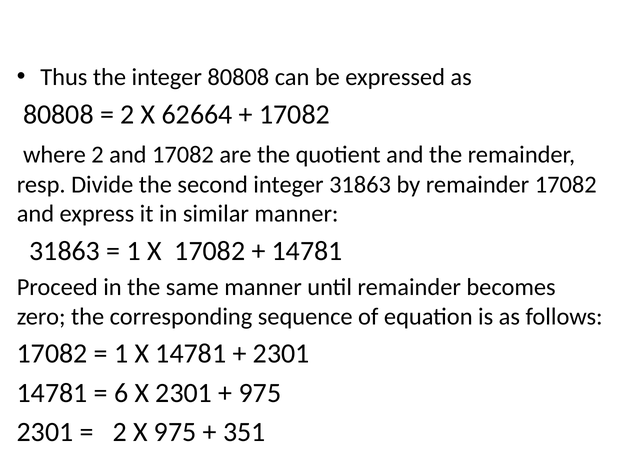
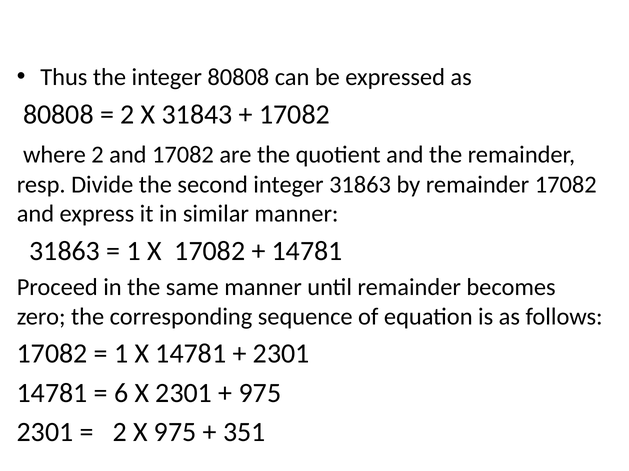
62664: 62664 -> 31843 (197, 114)
